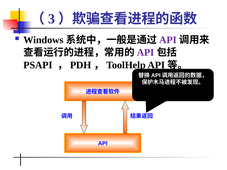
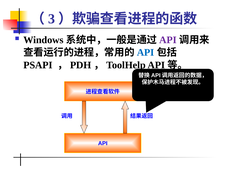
API colour: purple -> blue (146, 53)
